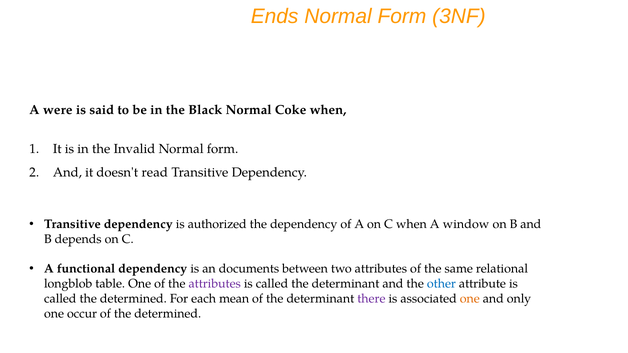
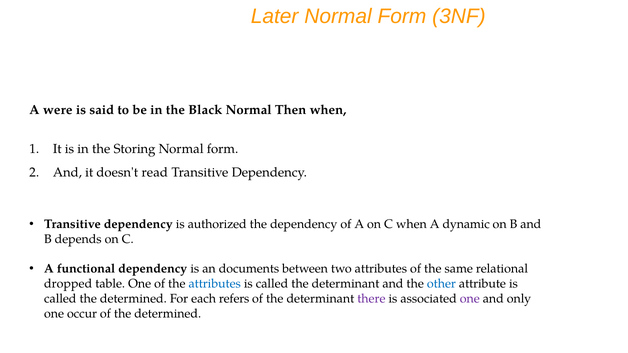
Ends: Ends -> Later (275, 16)
Coke: Coke -> Then (291, 110)
Invalid: Invalid -> Storing (135, 149)
window: window -> dynamic (466, 224)
longblob: longblob -> dropped (68, 284)
attributes colour: purple -> blue (215, 284)
mean: mean -> refers (234, 299)
one colour: orange -> purple (470, 299)
